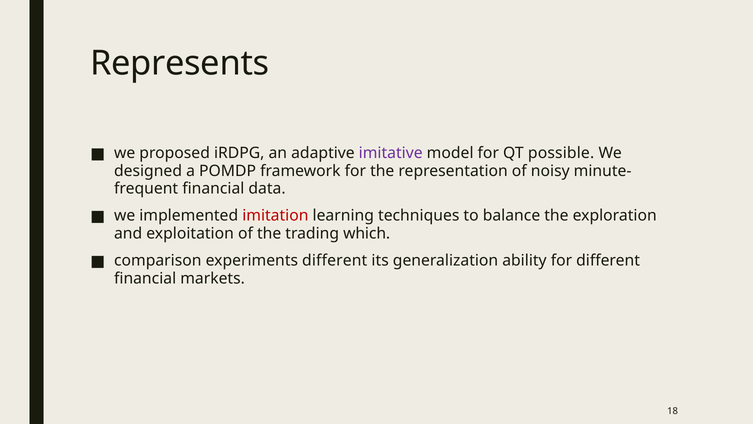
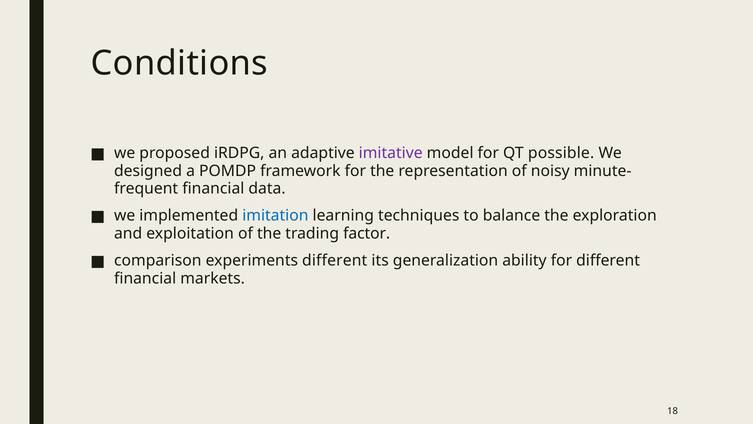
Represents: Represents -> Conditions (179, 63)
imitation colour: red -> blue (275, 216)
which: which -> factor (367, 233)
